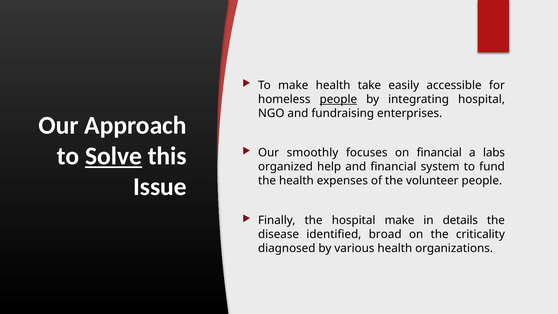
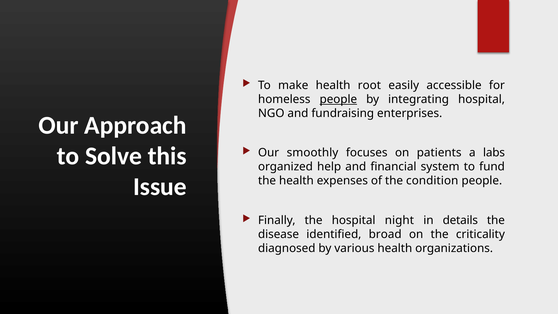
take: take -> root (369, 85)
Solve underline: present -> none (114, 156)
on financial: financial -> patients (439, 153)
volunteer: volunteer -> condition (432, 181)
hospital make: make -> night (399, 220)
